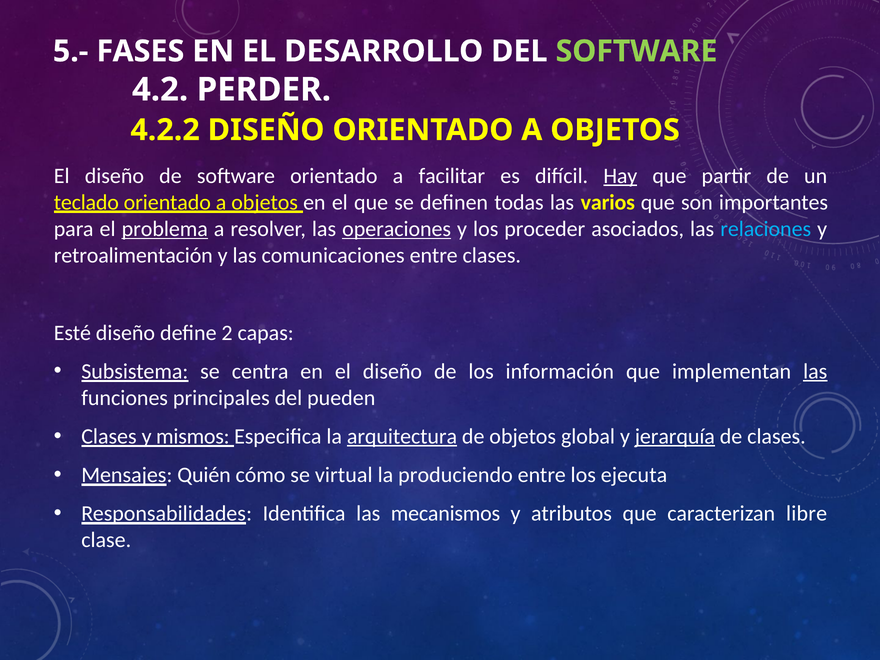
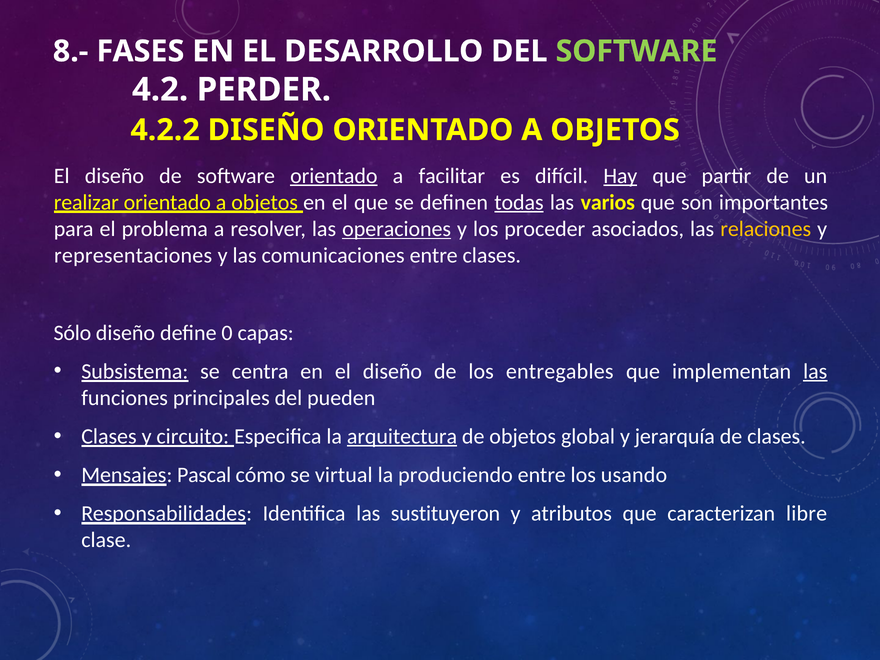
5.-: 5.- -> 8.- (71, 51)
orientado underline: none -> present (334, 176)
teclado: teclado -> realizar (86, 202)
todas underline: none -> present (519, 202)
problema underline: present -> none (165, 229)
relaciones colour: light blue -> yellow (766, 229)
retroalimentación: retroalimentación -> representaciones (133, 256)
Esté: Esté -> Sólo (72, 333)
2: 2 -> 0 (227, 333)
información: información -> entregables (560, 371)
mismos: mismos -> circuito (193, 436)
jerarquía underline: present -> none (675, 436)
Quién: Quién -> Pascal (204, 475)
ejecuta: ejecuta -> usando (634, 475)
mecanismos: mecanismos -> sustituyeron (446, 514)
